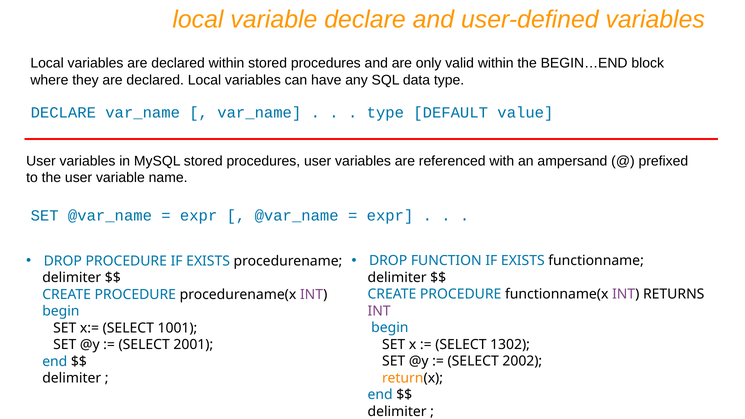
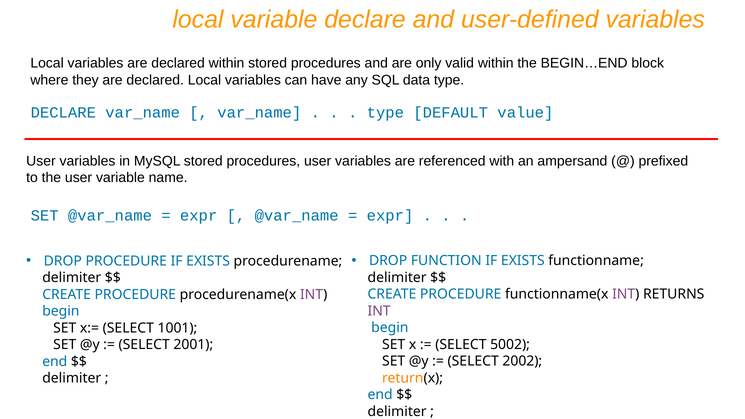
1302: 1302 -> 5002 (510, 345)
